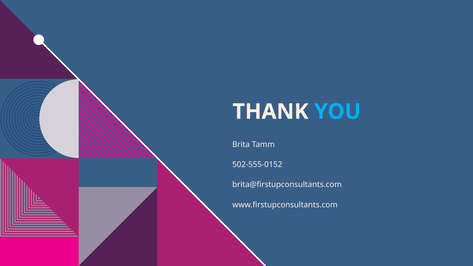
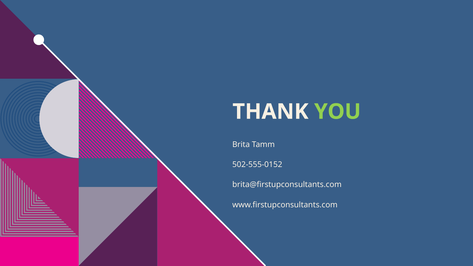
YOU colour: light blue -> light green (338, 112)
